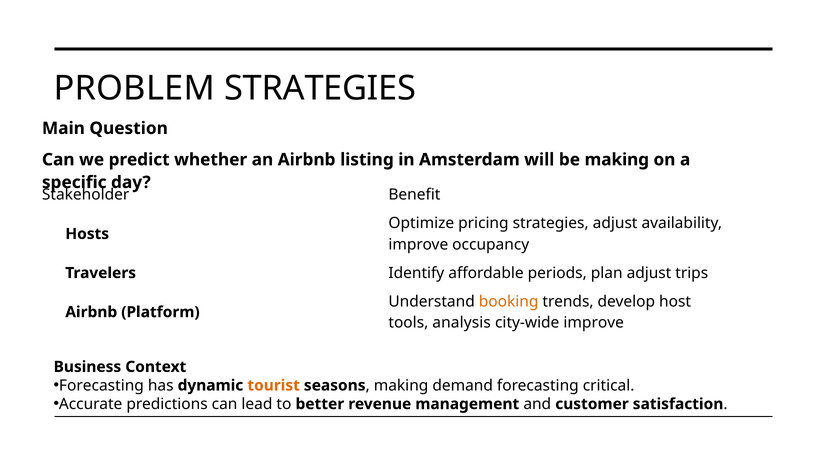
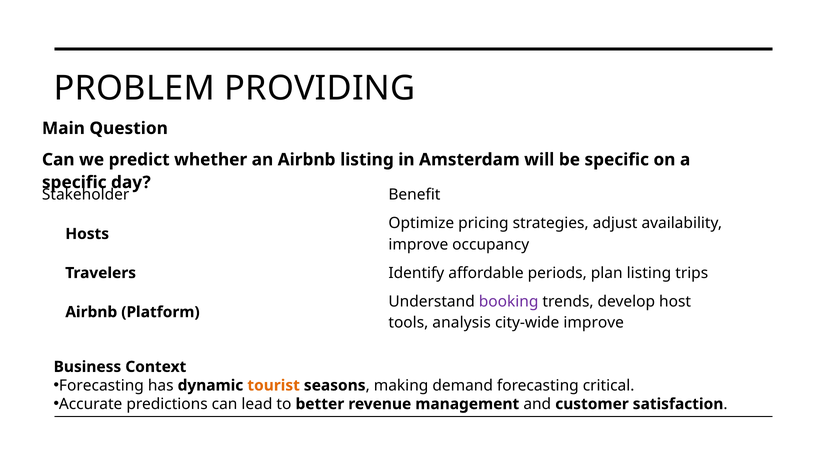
PROBLEM STRATEGIES: STRATEGIES -> PROVIDING (320, 88)
be making: making -> specific (617, 160)
plan adjust: adjust -> listing (649, 273)
booking colour: orange -> purple (509, 302)
